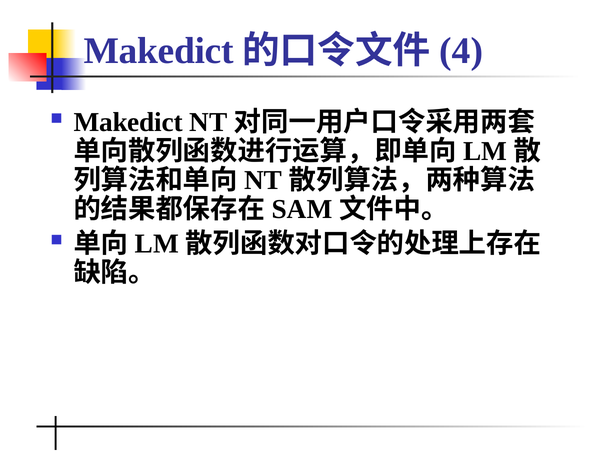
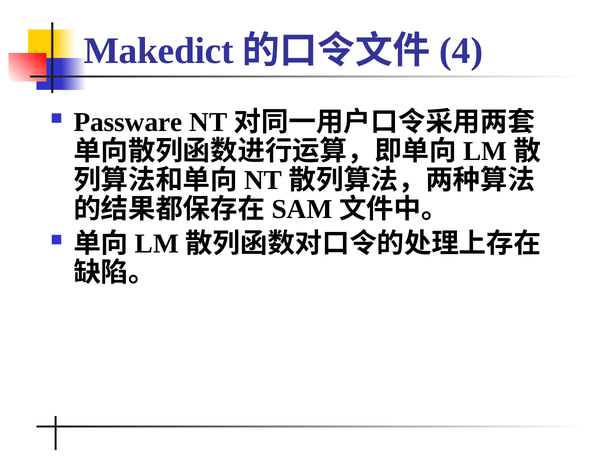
Makedict: Makedict -> Passware (128, 122)
